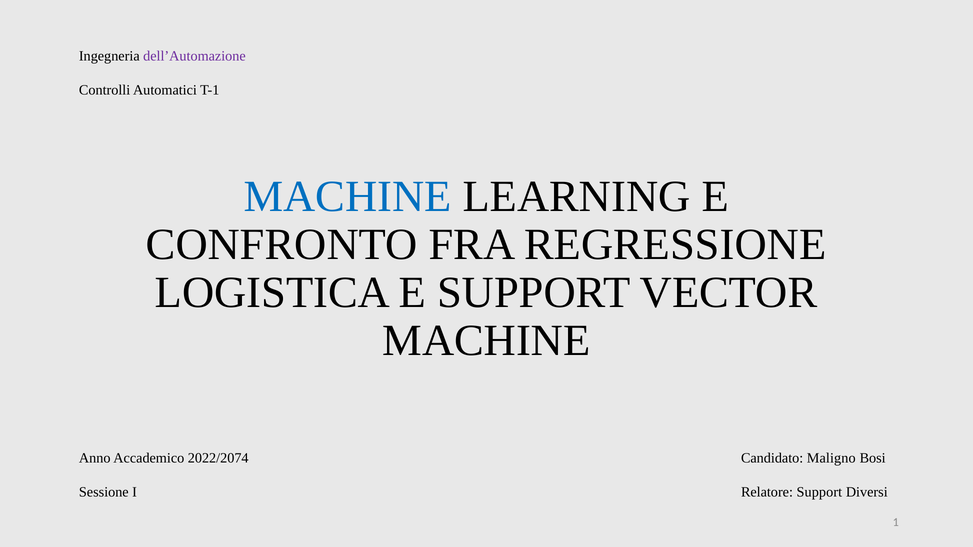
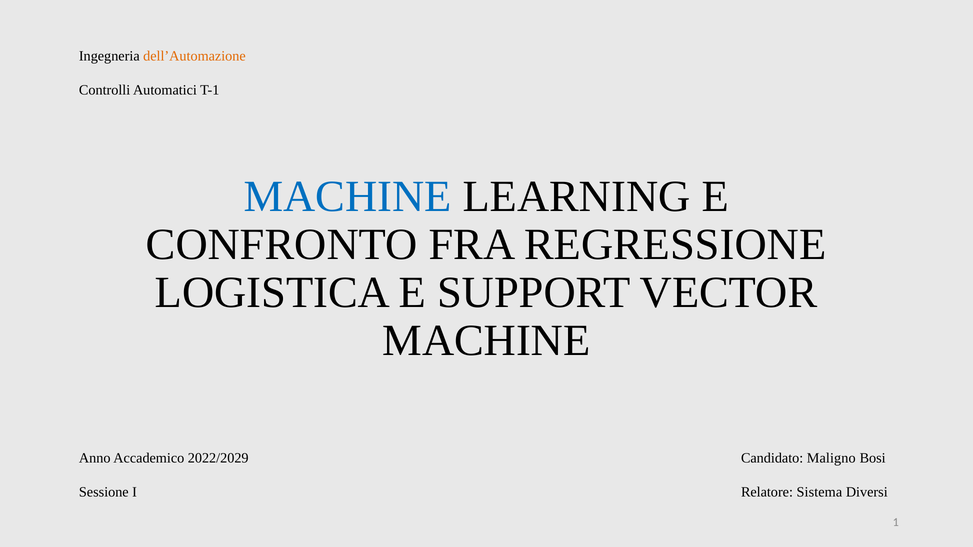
dell’Automazione colour: purple -> orange (194, 56)
2022/2074: 2022/2074 -> 2022/2029 (218, 458)
Relatore Support: Support -> Sistema (819, 492)
